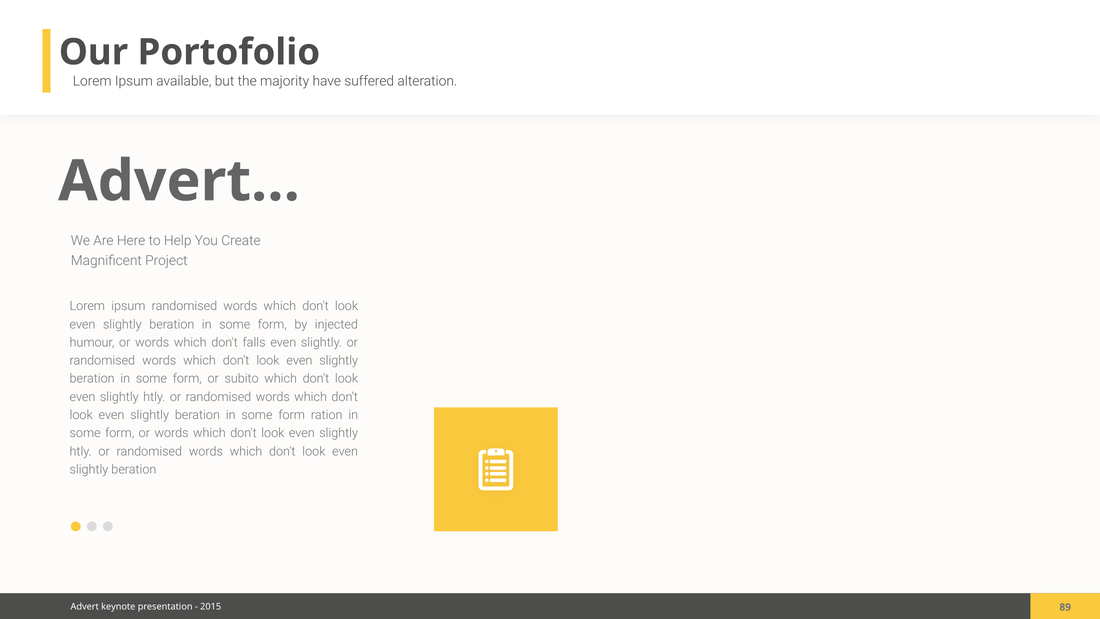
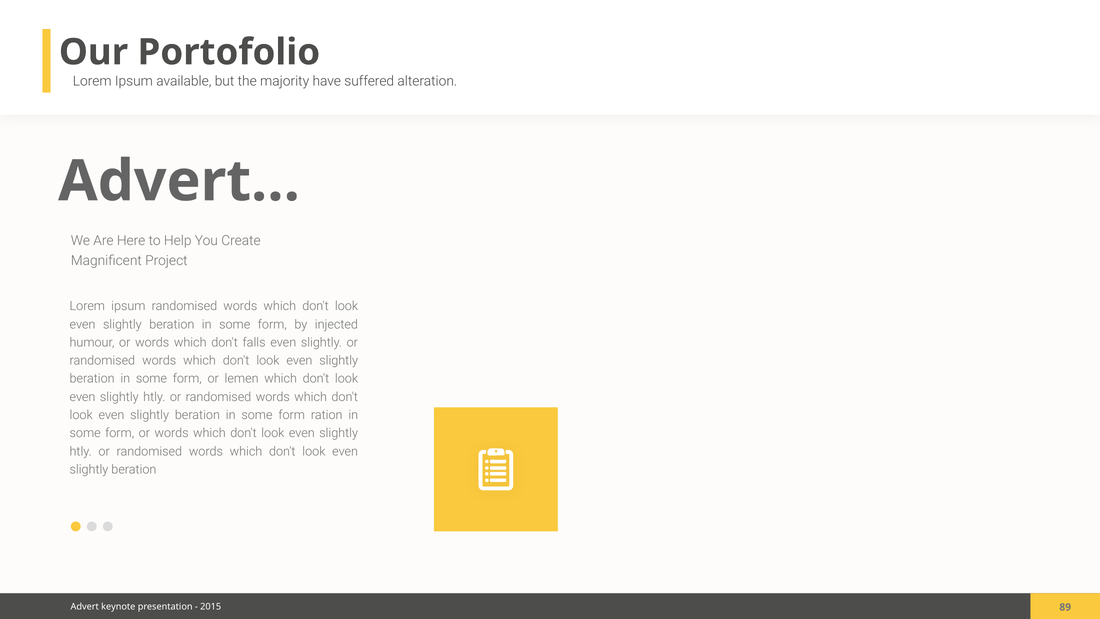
subito: subito -> lemen (242, 379)
